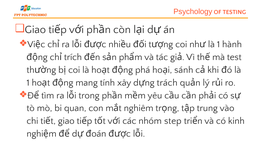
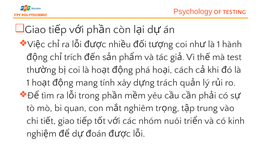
sánh: sánh -> cách (184, 70)
step: step -> nuôi (173, 121)
